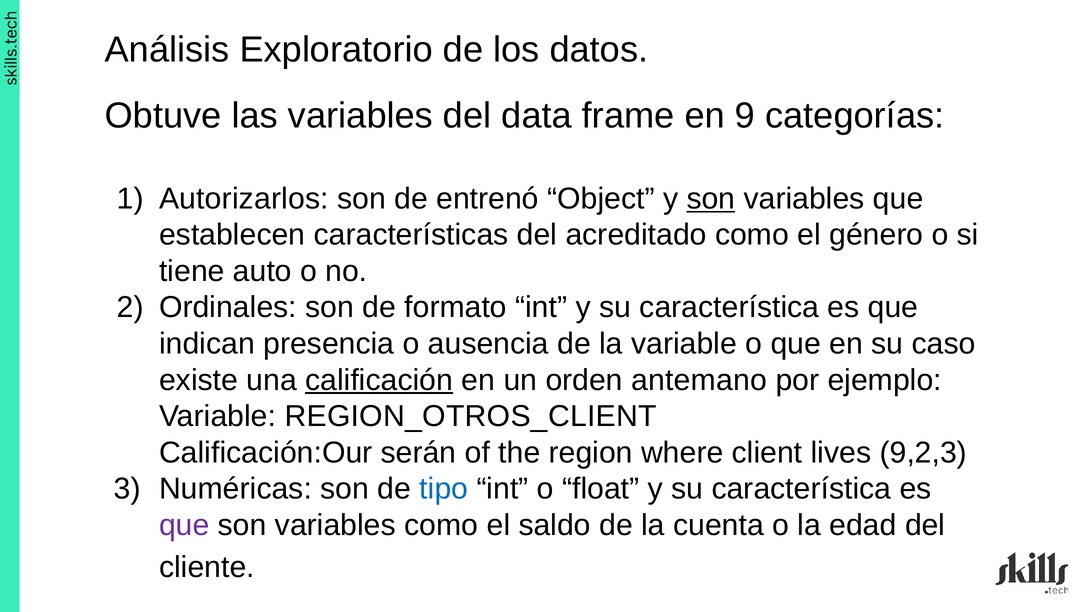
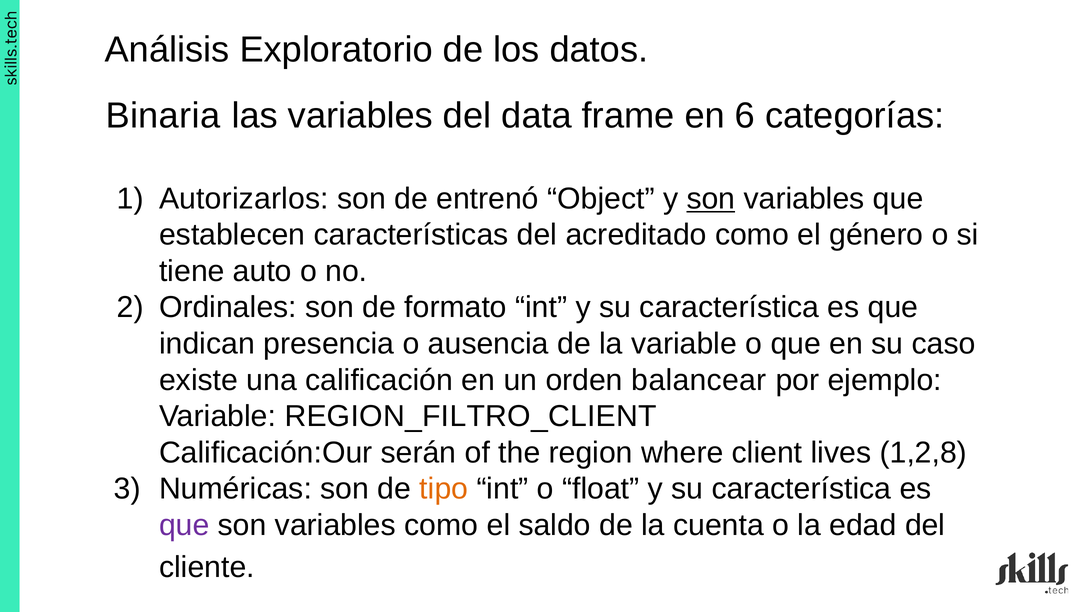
Obtuve: Obtuve -> Binaria (163, 116)
9: 9 -> 6 (745, 116)
calificación underline: present -> none (379, 380)
antemano: antemano -> balancear (699, 380)
REGION_OTROS_CLIENT: REGION_OTROS_CLIENT -> REGION_FILTRO_CLIENT (471, 416)
9,2,3: 9,2,3 -> 1,2,8 (923, 452)
tipo colour: blue -> orange (444, 488)
